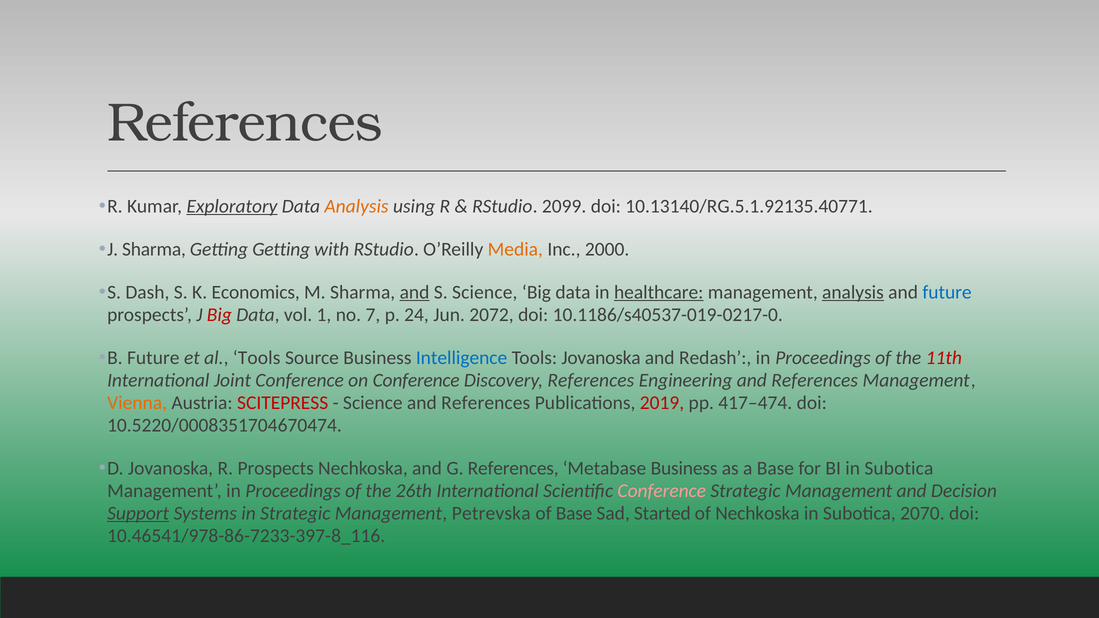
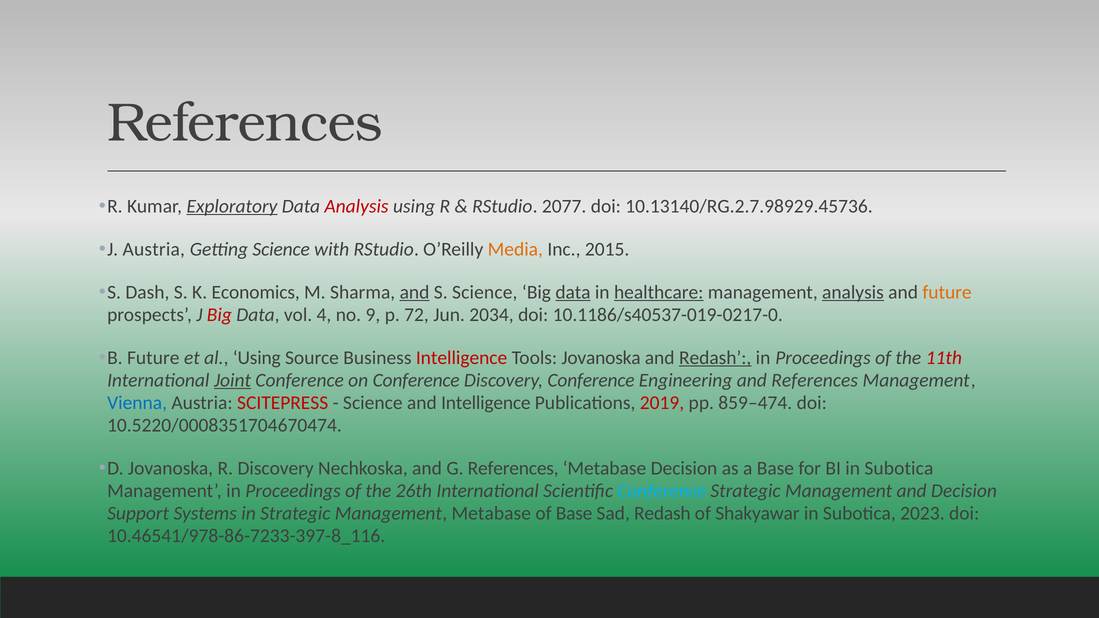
Analysis colour: orange -> red (357, 206)
2099: 2099 -> 2077 (564, 206)
10.13140/RG.5.1.92135.40771: 10.13140/RG.5.1.92135.40771 -> 10.13140/RG.2.7.98929.45736 (749, 206)
J Sharma: Sharma -> Austria (154, 249)
Getting Getting: Getting -> Science (281, 249)
2000: 2000 -> 2015 (607, 249)
data underline: none -> present (573, 292)
future colour: blue -> orange (947, 292)
1: 1 -> 4 (324, 315)
7: 7 -> 9 (373, 315)
24: 24 -> 72 (417, 315)
2072: 2072 -> 2034 (491, 315)
al Tools: Tools -> Using (257, 358)
Intelligence colour: blue -> red (462, 358)
Redash underline: none -> present (715, 358)
Joint underline: none -> present (232, 380)
Discovery References: References -> Conference (591, 380)
Vienna colour: orange -> blue (137, 403)
Science and References: References -> Intelligence (486, 403)
417–474: 417–474 -> 859–474 (755, 403)
R Prospects: Prospects -> Discovery (276, 468)
Metabase Business: Business -> Decision (684, 468)
Conference colour: pink -> light blue (662, 491)
Support underline: present -> none (138, 513)
Management Petrevska: Petrevska -> Metabase (491, 513)
Sad Started: Started -> Redash (662, 513)
of Nechkoska: Nechkoska -> Shakyawar (757, 513)
2070: 2070 -> 2023 (922, 513)
